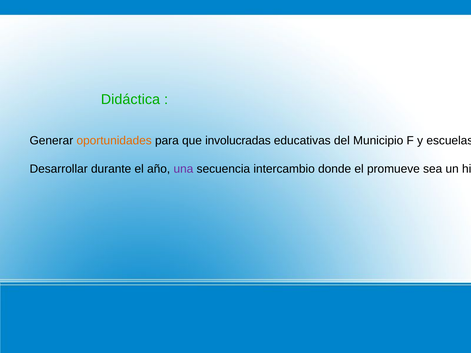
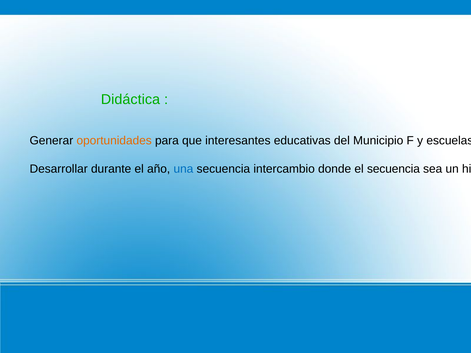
involucradas: involucradas -> interesantes (238, 141)
una colour: purple -> blue (183, 169)
el promueve: promueve -> secuencia (393, 169)
